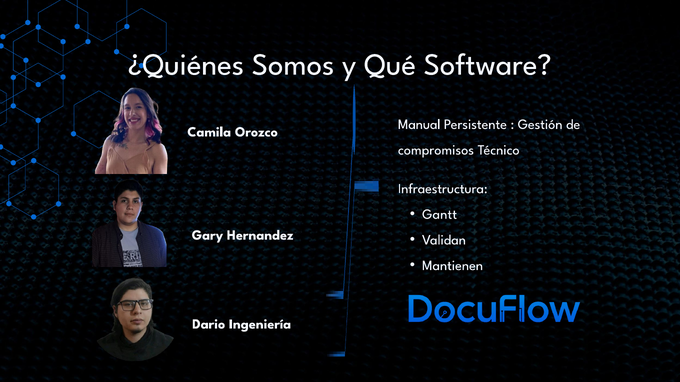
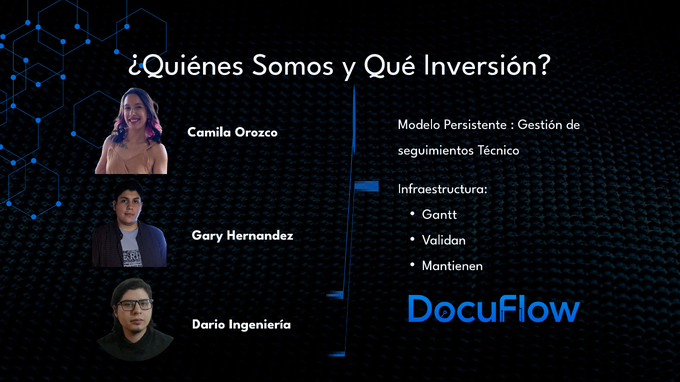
Software: Software -> Inversión (488, 65)
Manual: Manual -> Modelo (419, 124)
compromisos: compromisos -> seguimientos (436, 150)
